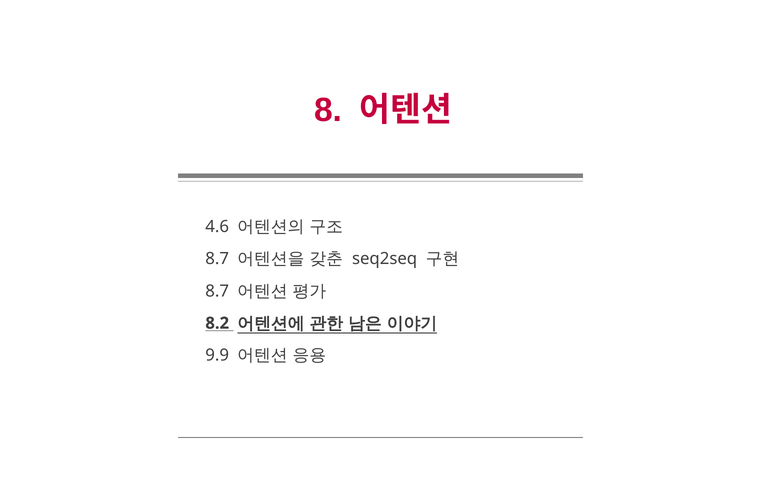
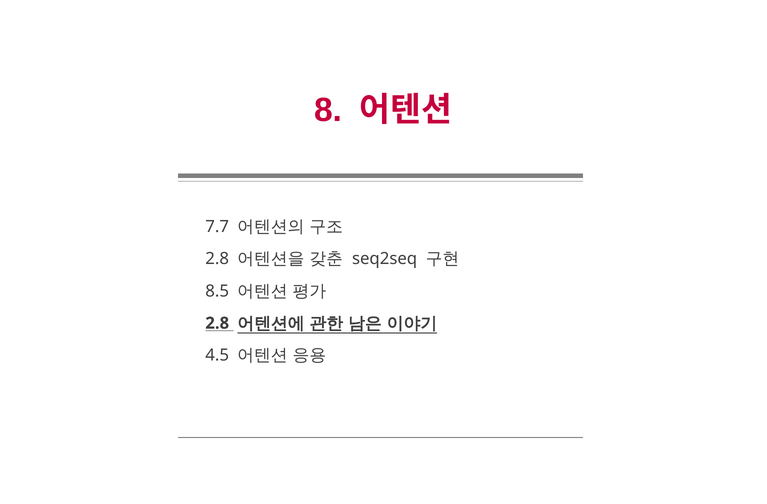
4.6: 4.6 -> 7.7 (217, 227)
8.7: 8.7 -> 2.8 (217, 259)
8.7: 8.7 -> 8.5 (217, 291)
8.2: 8.2 -> 2.8 (217, 323)
9.9: 9.9 -> 4.5 (217, 355)
